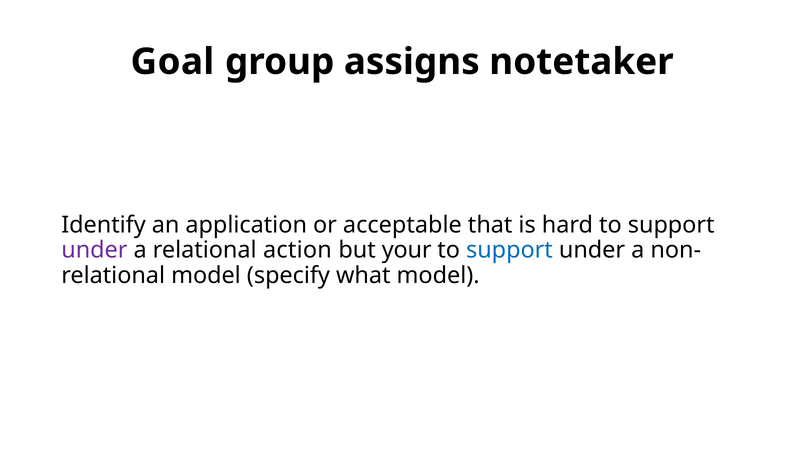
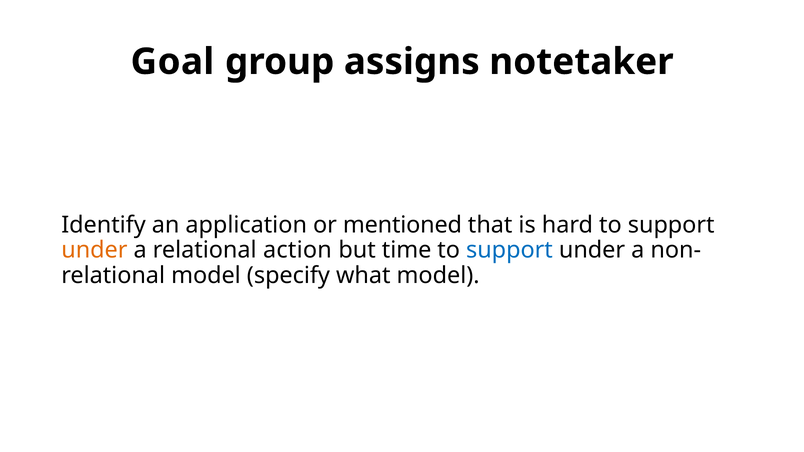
acceptable: acceptable -> mentioned (402, 225)
under colour: purple -> orange (94, 250)
your: your -> time (407, 250)
